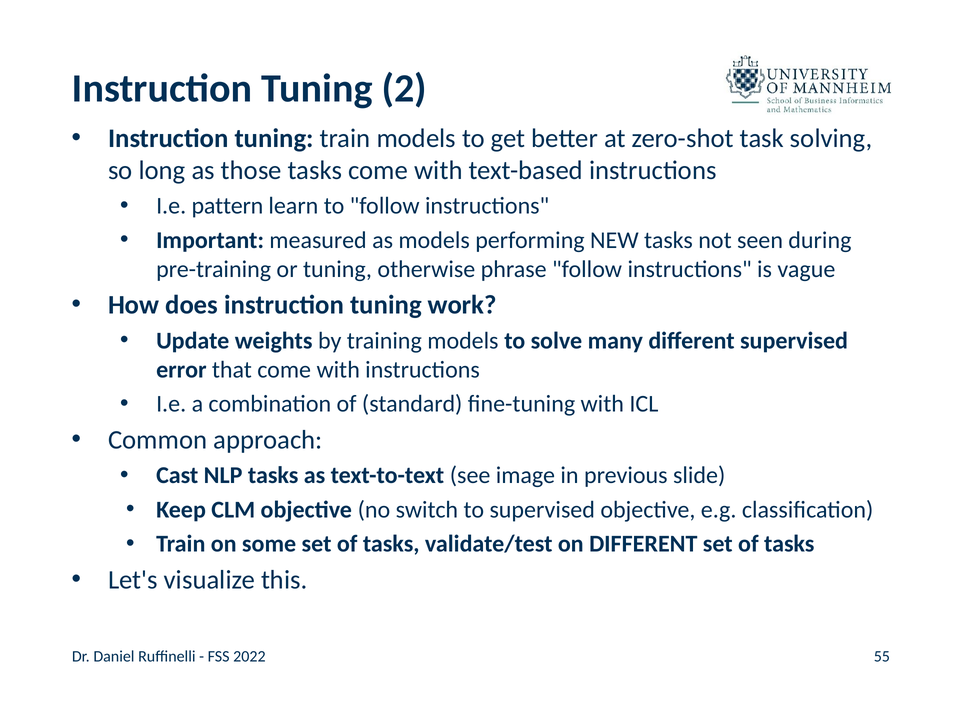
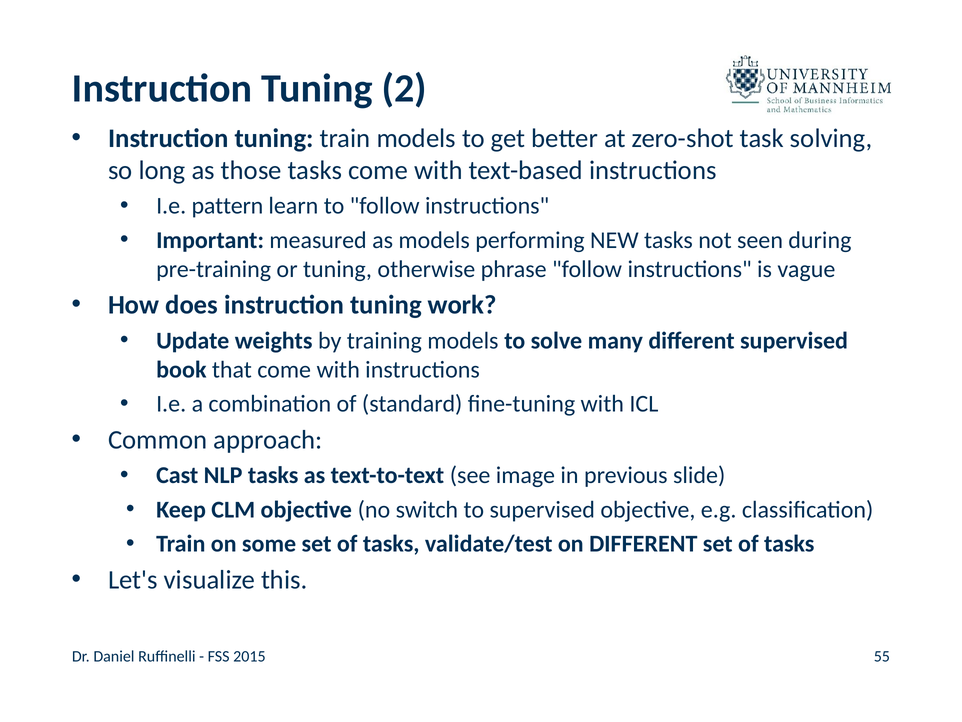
error: error -> book (181, 369)
2022: 2022 -> 2015 (249, 656)
